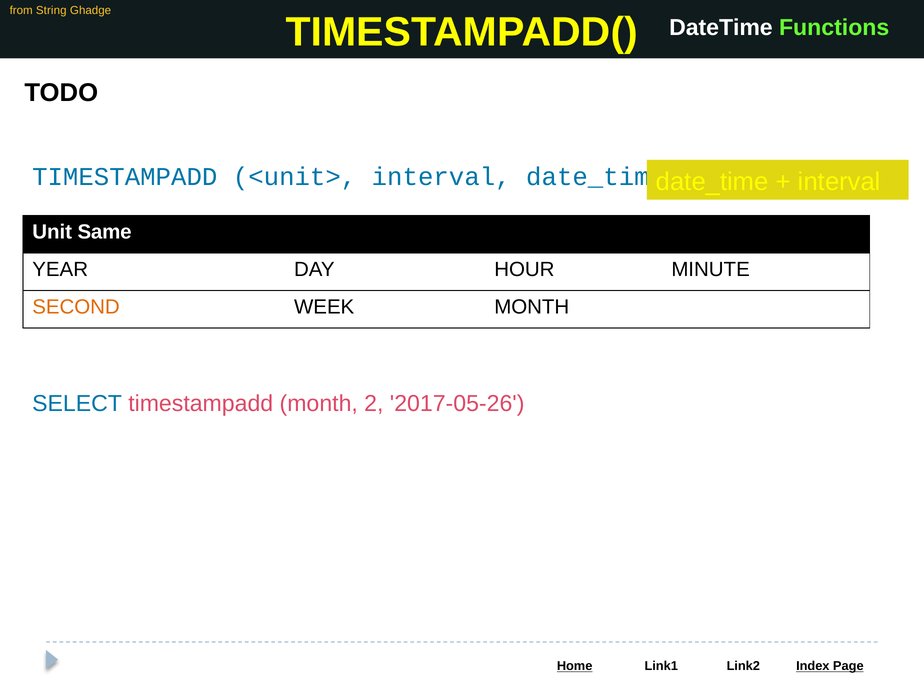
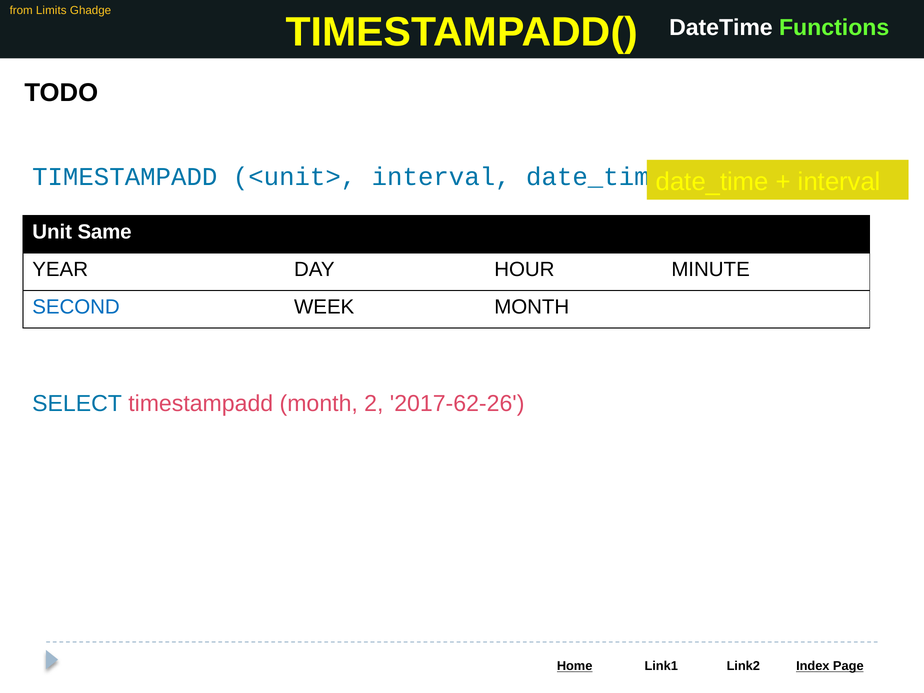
String: String -> Limits (51, 10)
SECOND colour: orange -> blue (76, 307)
2017-05-26: 2017-05-26 -> 2017-62-26 (457, 403)
